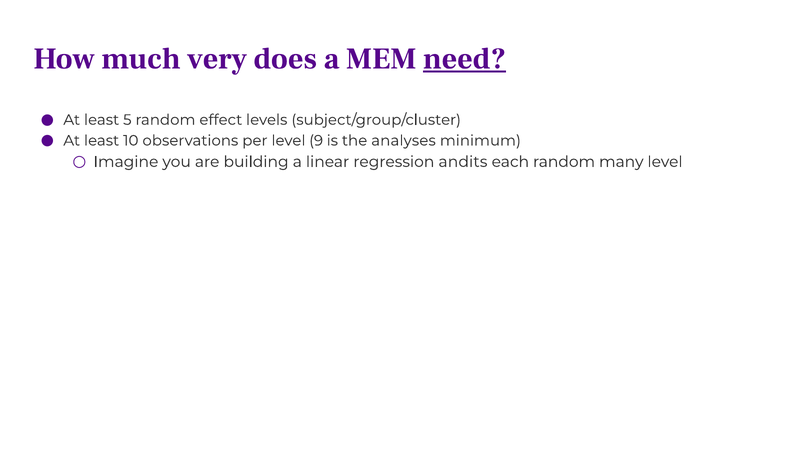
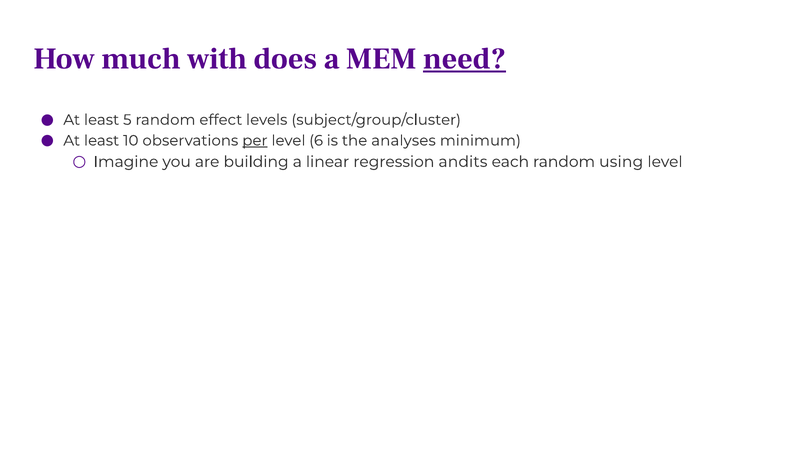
very: very -> with (217, 58)
per underline: none -> present (255, 140)
9: 9 -> 6 (316, 140)
many: many -> using (621, 162)
